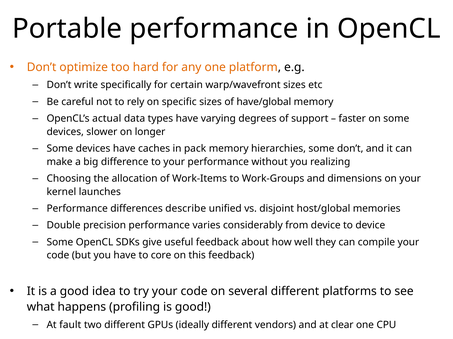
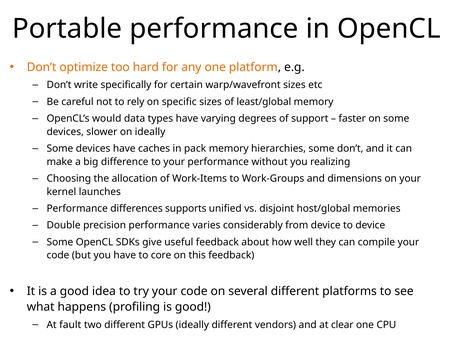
have/global: have/global -> least/global (264, 102)
actual: actual -> would (107, 119)
on longer: longer -> ideally (150, 132)
describe: describe -> supports (186, 209)
